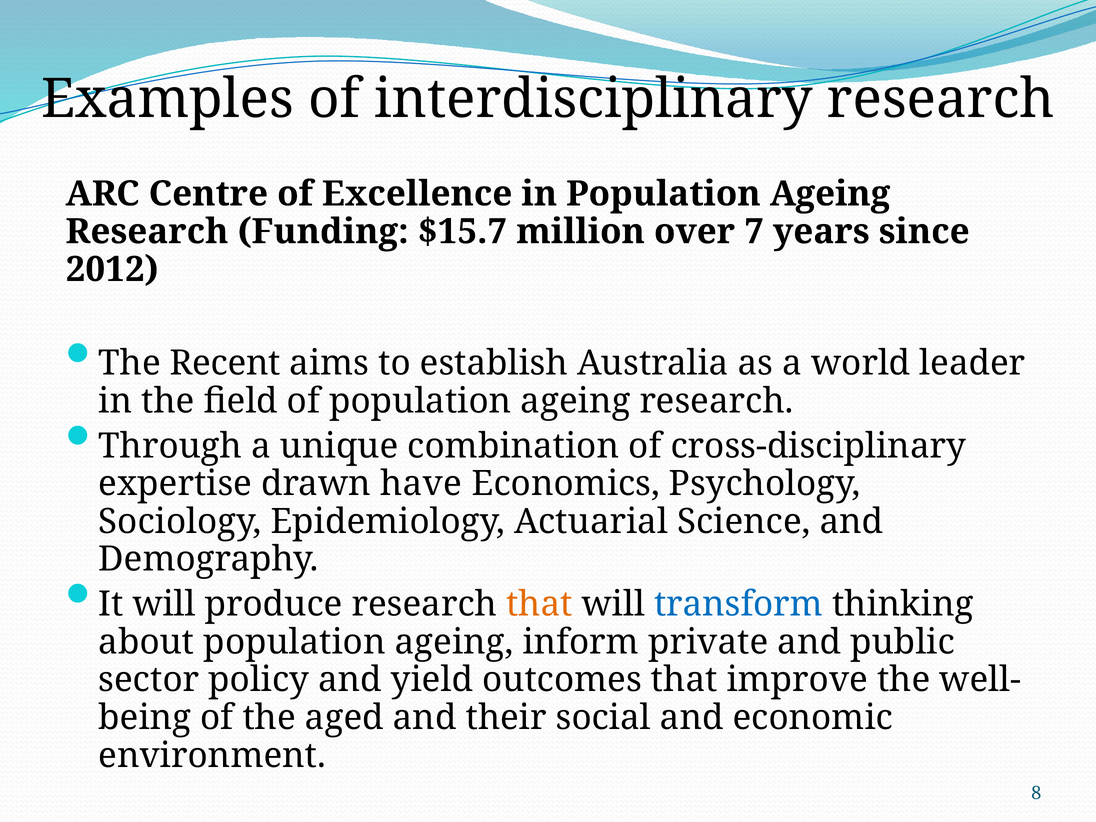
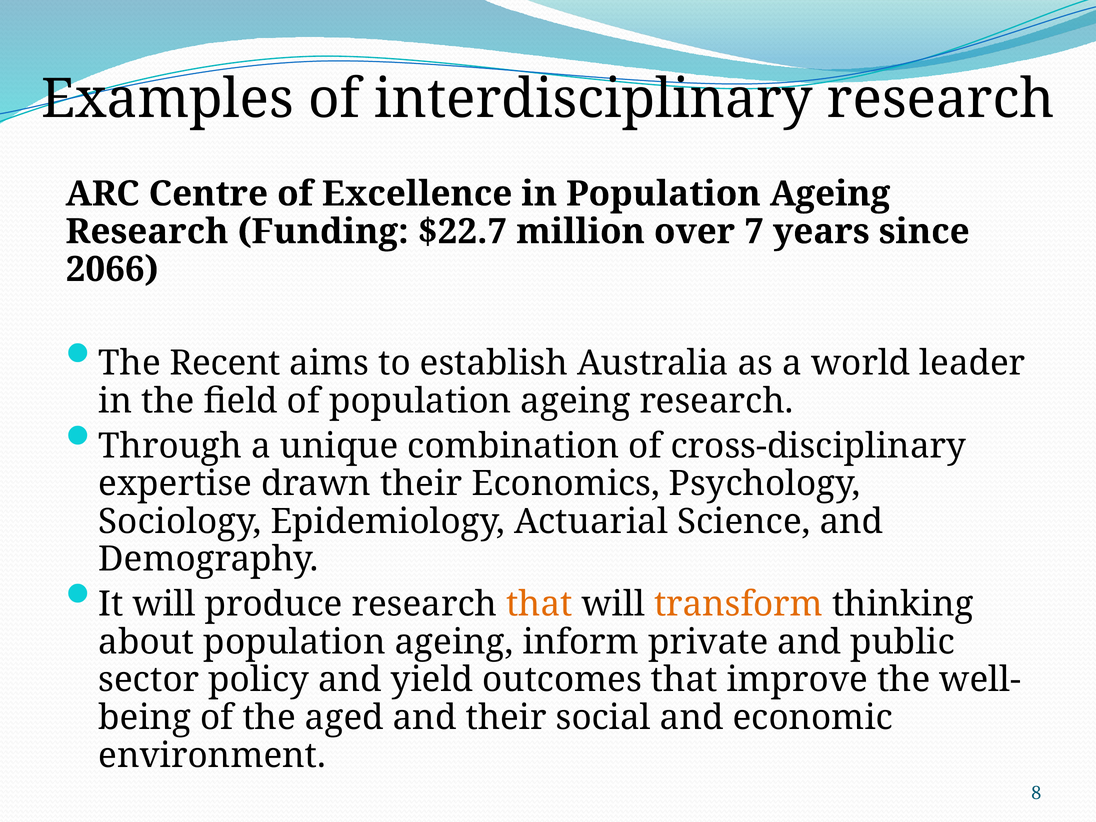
$15.7: $15.7 -> $22.7 (462, 232)
2012: 2012 -> 2066 (112, 269)
drawn have: have -> their (421, 484)
transform colour: blue -> orange (738, 604)
